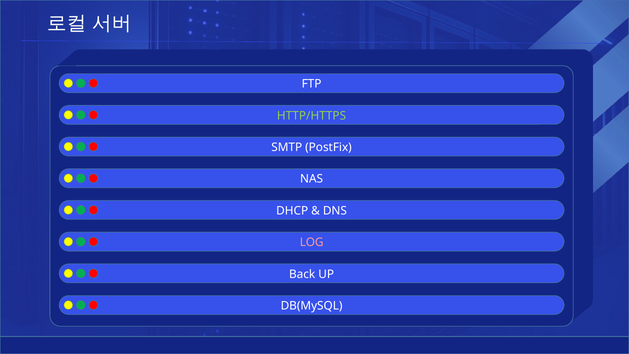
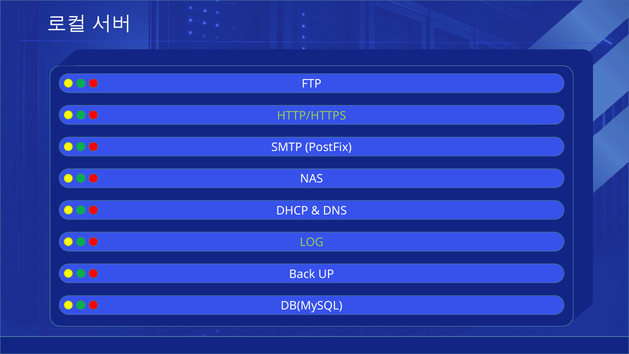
LOG colour: pink -> light green (312, 242)
